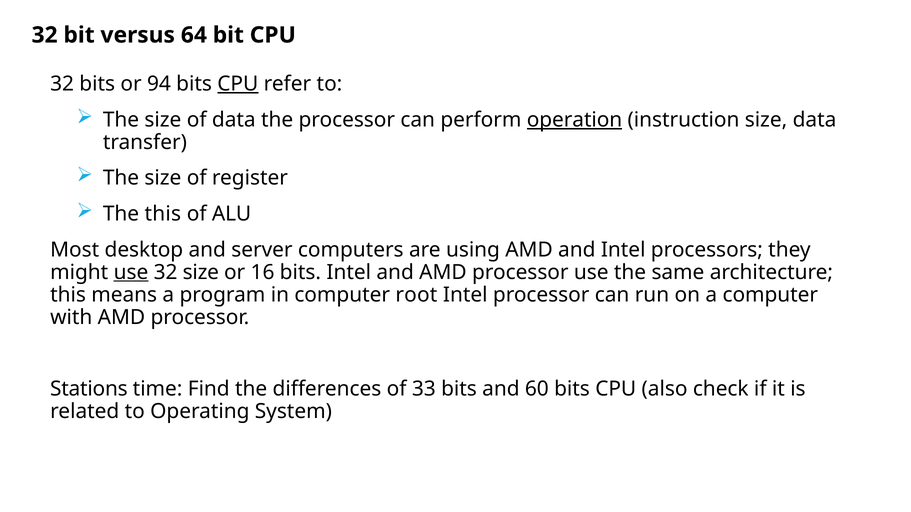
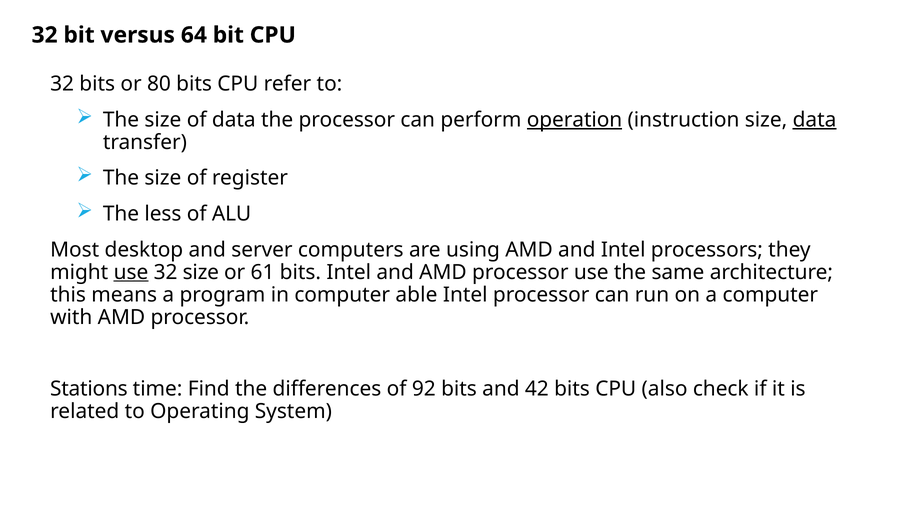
94: 94 -> 80 (159, 84)
CPU underline: present -> none (238, 84)
data underline: none -> present (815, 120)
The this: this -> less (163, 214)
16: 16 -> 61 (263, 272)
root: root -> able (416, 295)
33: 33 -> 92 (424, 389)
60: 60 -> 42 (537, 389)
